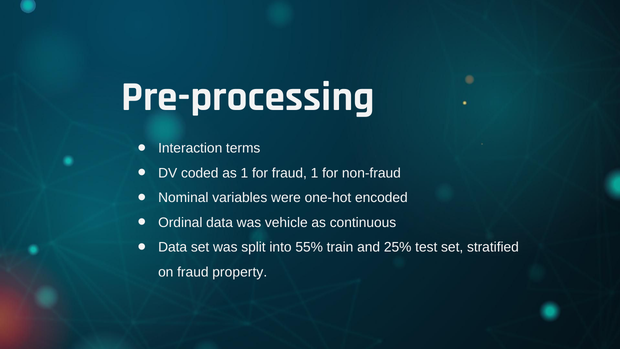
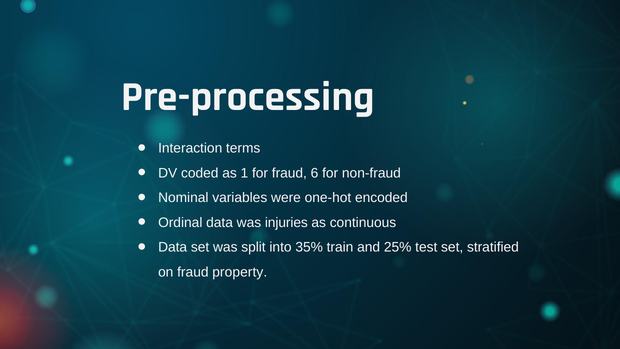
fraud 1: 1 -> 6 (315, 173)
vehicle: vehicle -> injuries (286, 222)
55%: 55% -> 35% (309, 247)
